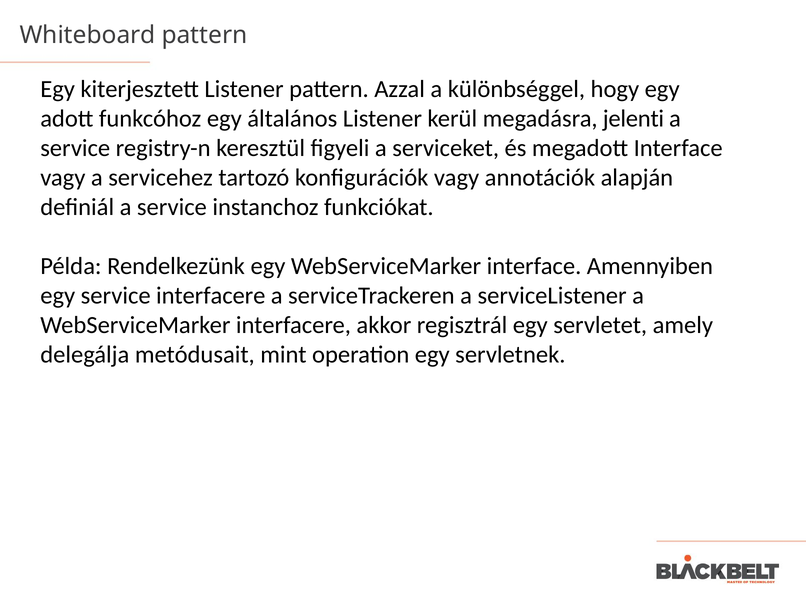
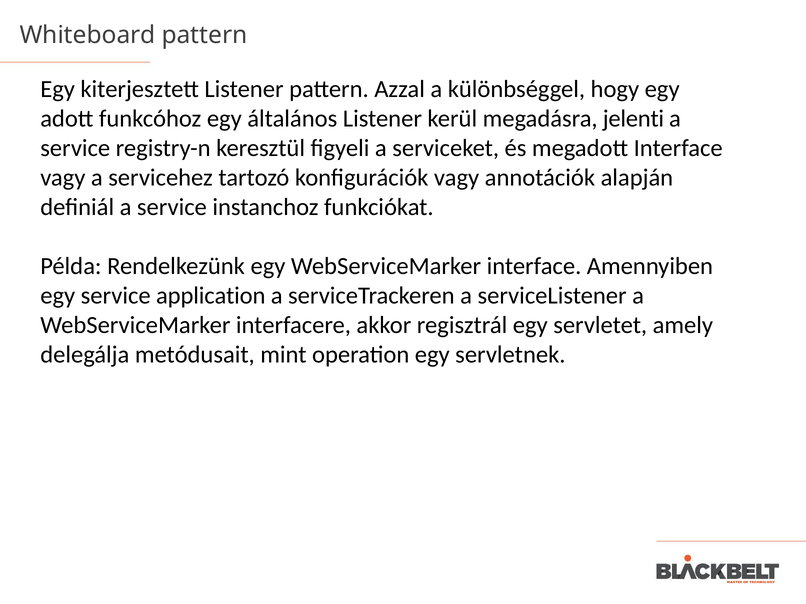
service interfacere: interfacere -> application (211, 296)
